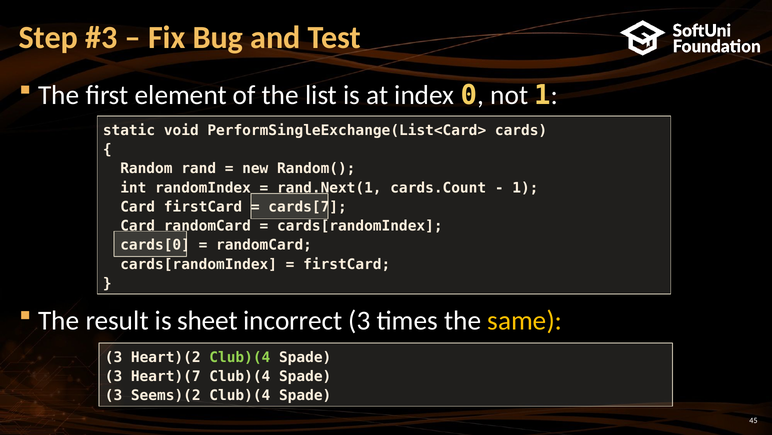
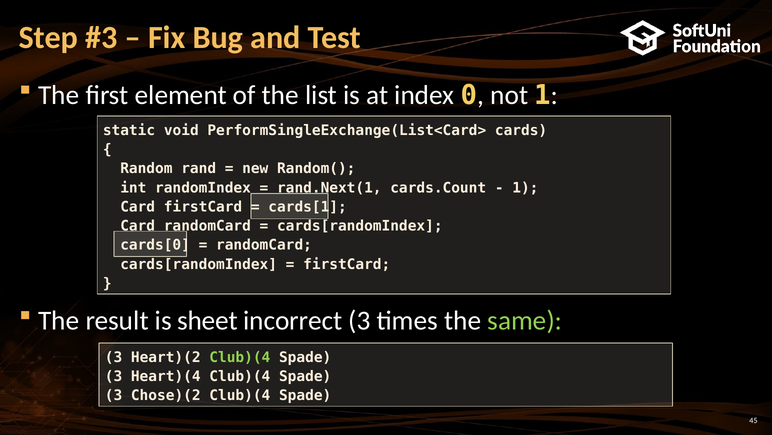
cards[7: cards[7 -> cards[1 (308, 207)
same colour: yellow -> light green (525, 320)
Heart)(7: Heart)(7 -> Heart)(4 (166, 376)
Seems)(2: Seems)(2 -> Chose)(2 (166, 395)
